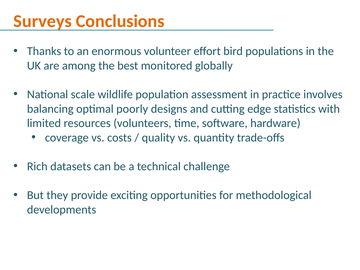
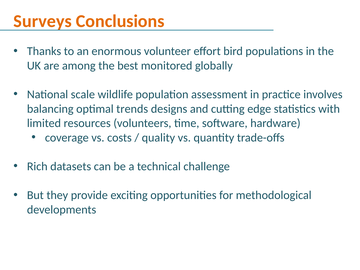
poorly: poorly -> trends (132, 109)
